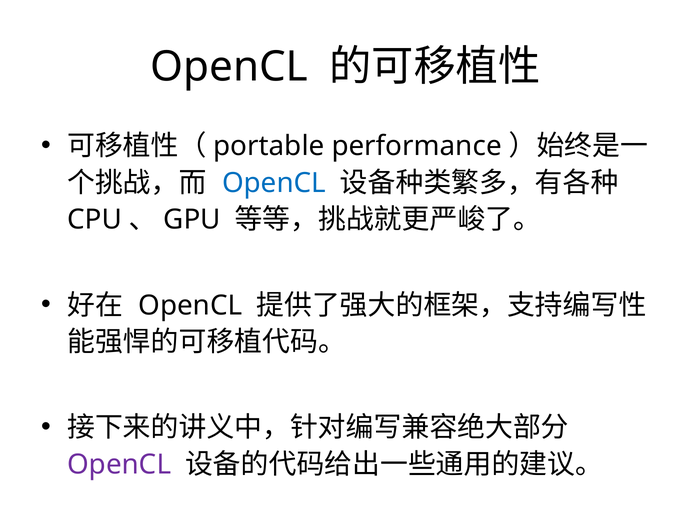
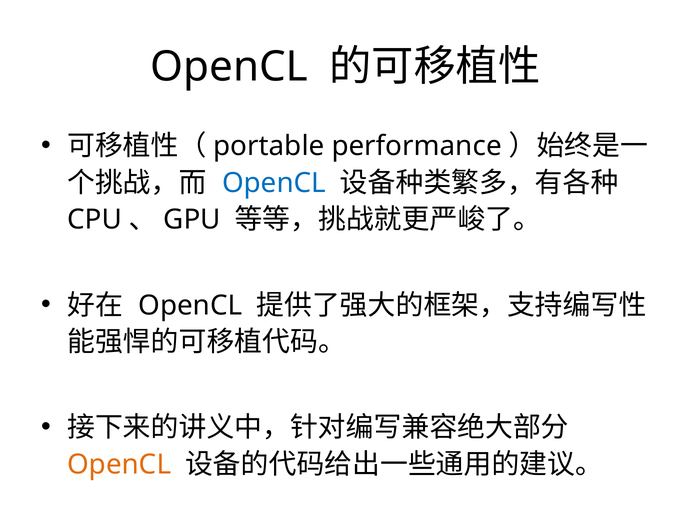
OpenCL colour: purple -> orange (119, 465)
